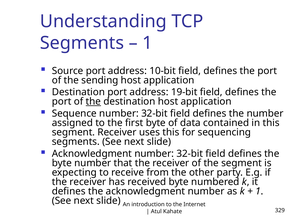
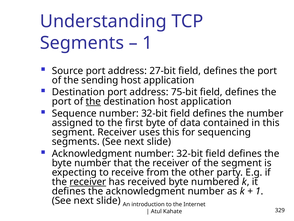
10-bit: 10-bit -> 27-bit (163, 71)
19-bit: 19-bit -> 75-bit (184, 92)
receiver underline: none -> present (88, 181)
